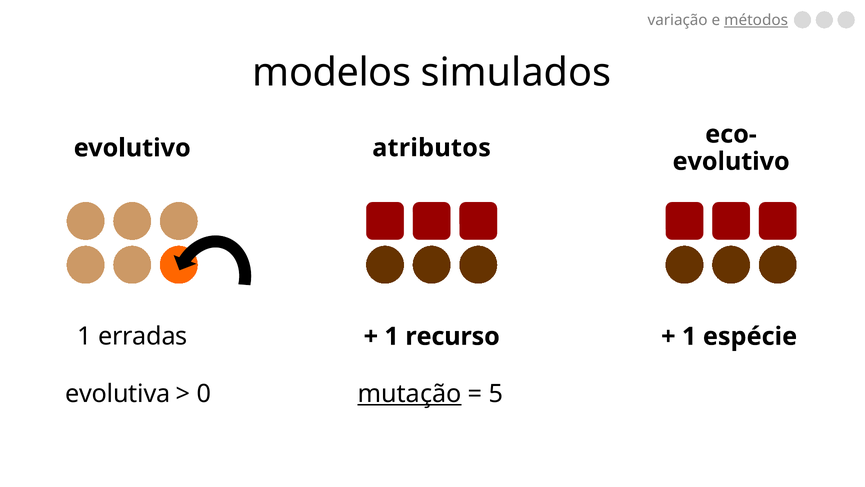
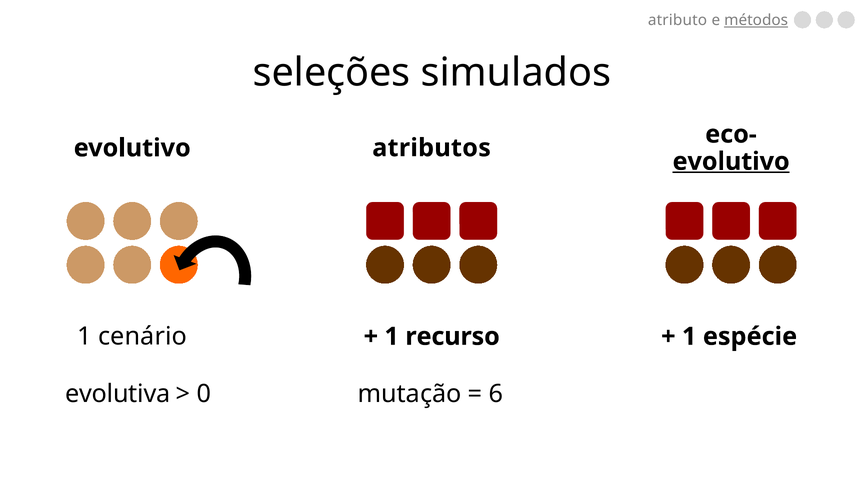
variação: variação -> atributo (678, 20)
modelos: modelos -> seleções (332, 73)
evolutivo underline: none -> present (731, 161)
erradas: erradas -> cenário (143, 336)
mutação underline: present -> none (410, 394)
5: 5 -> 6 (496, 394)
